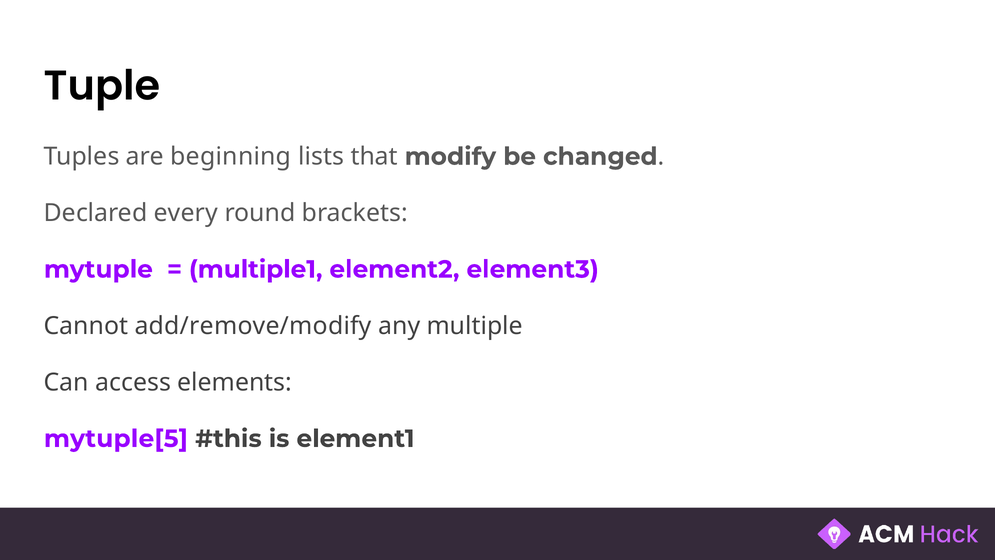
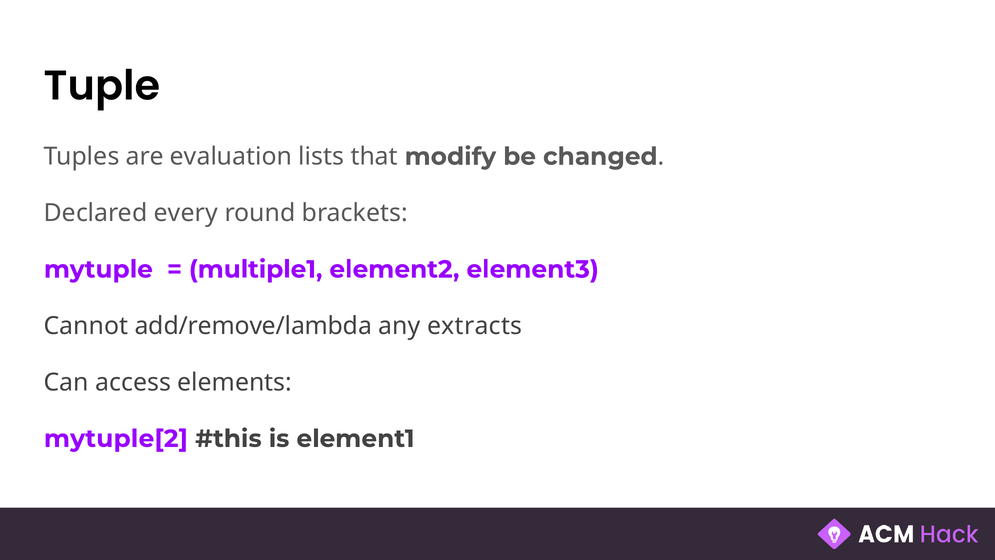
beginning: beginning -> evaluation (231, 156)
add/remove/modify: add/remove/modify -> add/remove/lambda (253, 326)
multiple: multiple -> extracts (475, 326)
mytuple[5: mytuple[5 -> mytuple[2 (116, 439)
